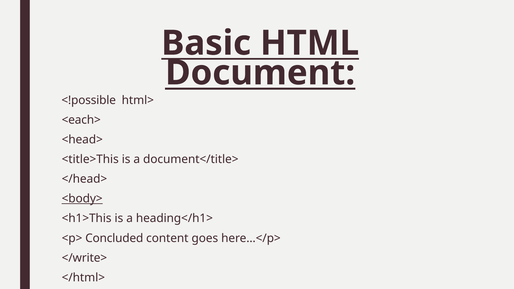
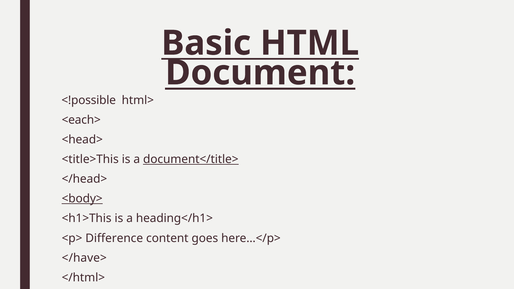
document</title> underline: none -> present (191, 159)
Concluded: Concluded -> Difference (114, 238)
</write>: </write> -> </have> (84, 258)
